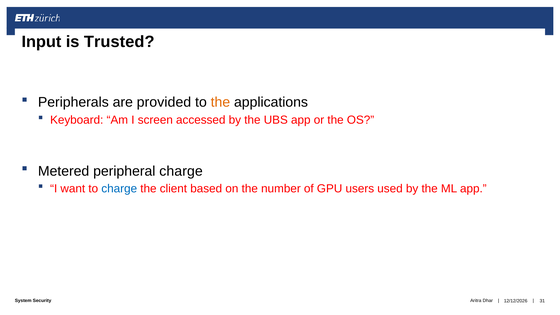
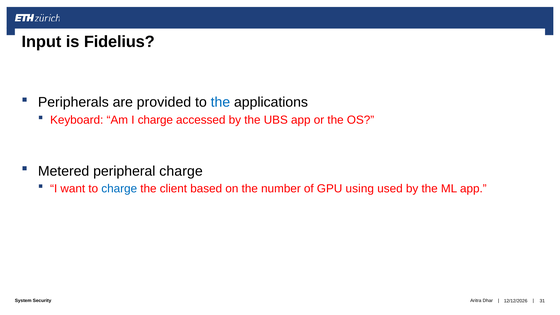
Trusted: Trusted -> Fidelius (119, 42)
the colour: orange -> blue (220, 102)
I screen: screen -> charge (155, 120)
users: users -> using (360, 189)
